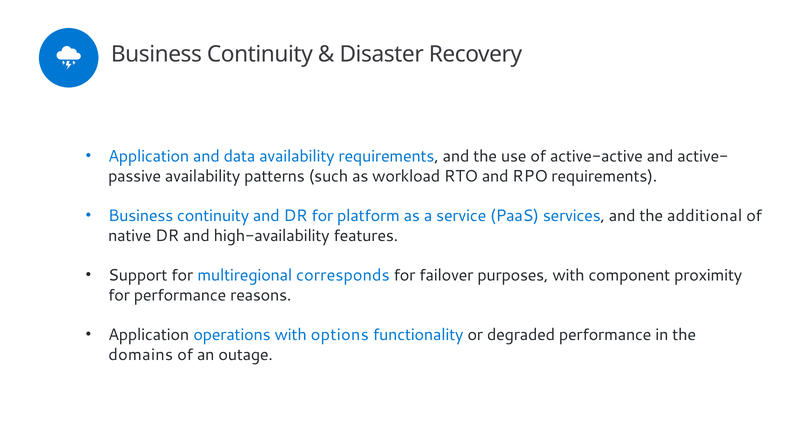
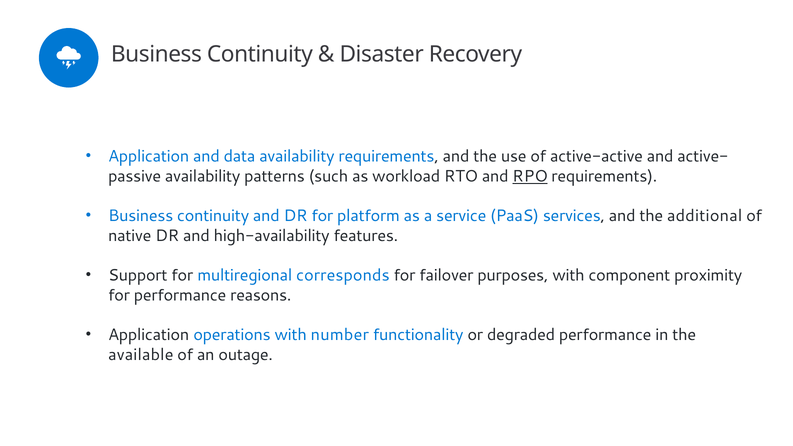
RPO underline: none -> present (530, 176)
options: options -> number (340, 335)
domains: domains -> available (141, 355)
